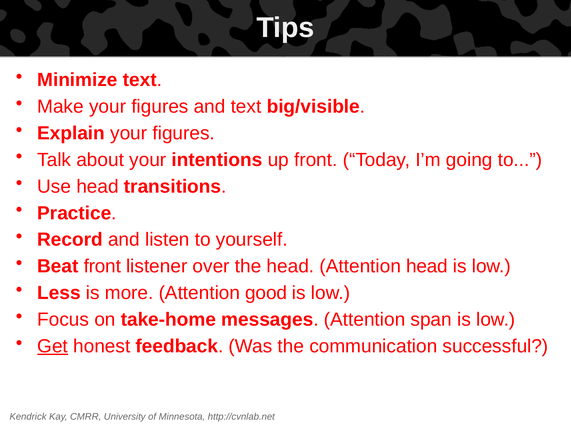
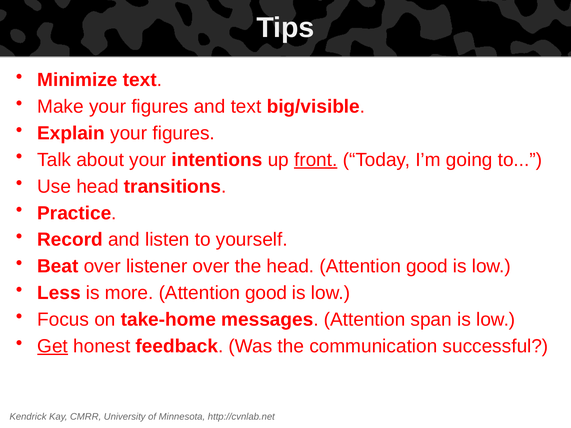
front underline: none -> present (316, 160)
Beat front: front -> over (102, 266)
head Attention head: head -> good (427, 266)
